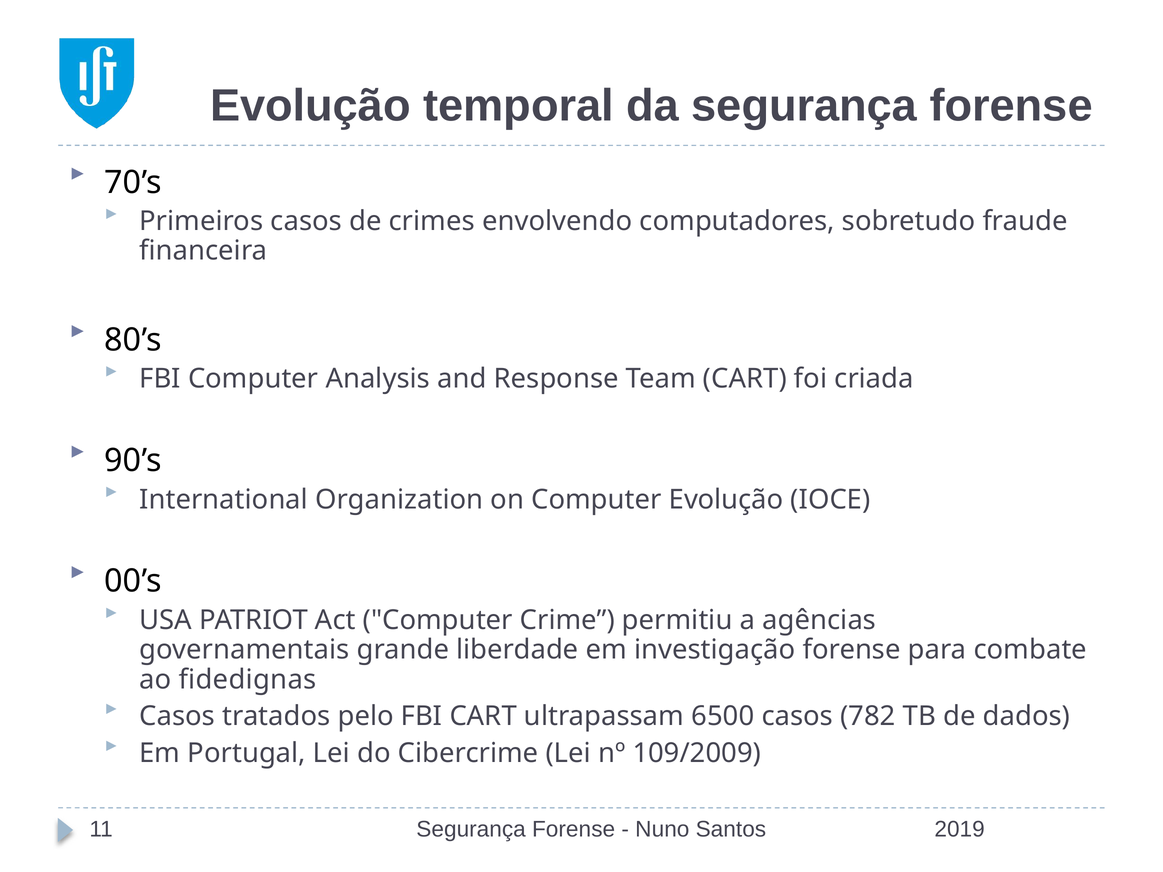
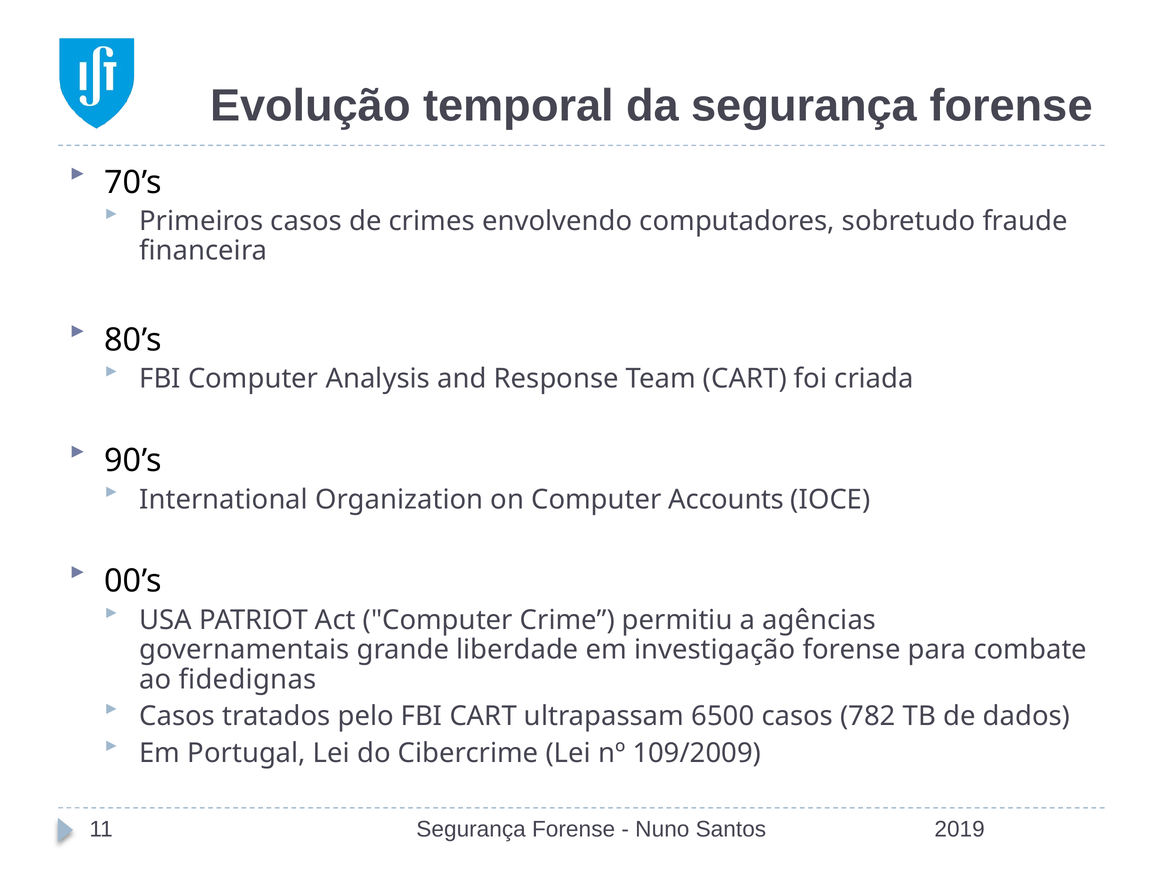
Computer Evolução: Evolução -> Accounts (726, 500)
